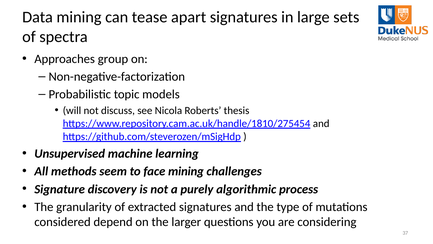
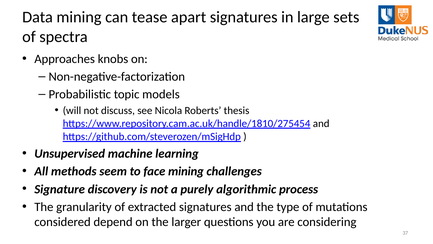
group: group -> knobs (113, 59)
